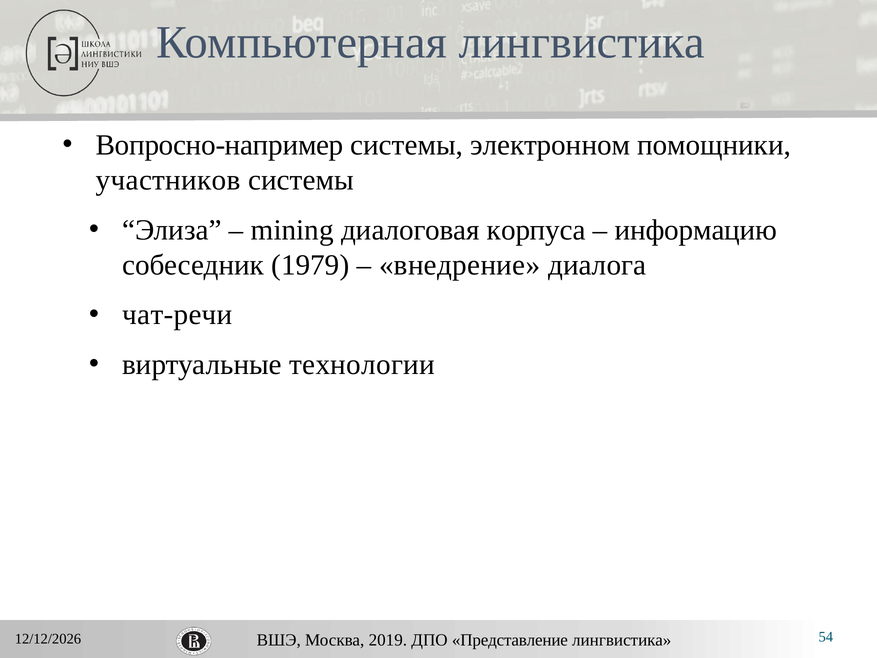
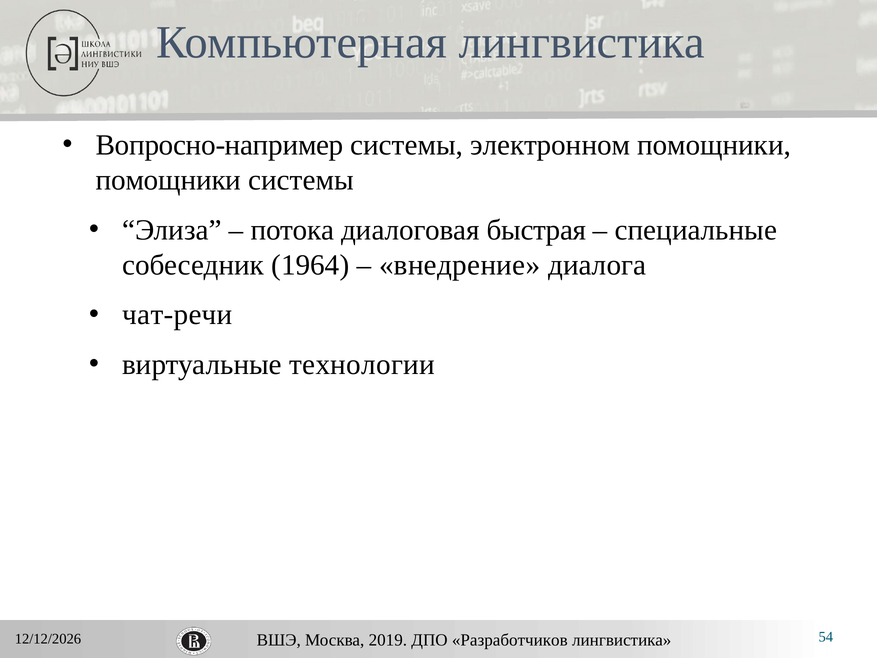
участников: участников -> помощники (168, 180)
mining: mining -> потока (292, 230)
корпуса: корпуса -> быстрая (536, 230)
информацию: информацию -> специальные (696, 230)
1979: 1979 -> 1964 (310, 265)
Представление: Представление -> Разработчиков (510, 640)
